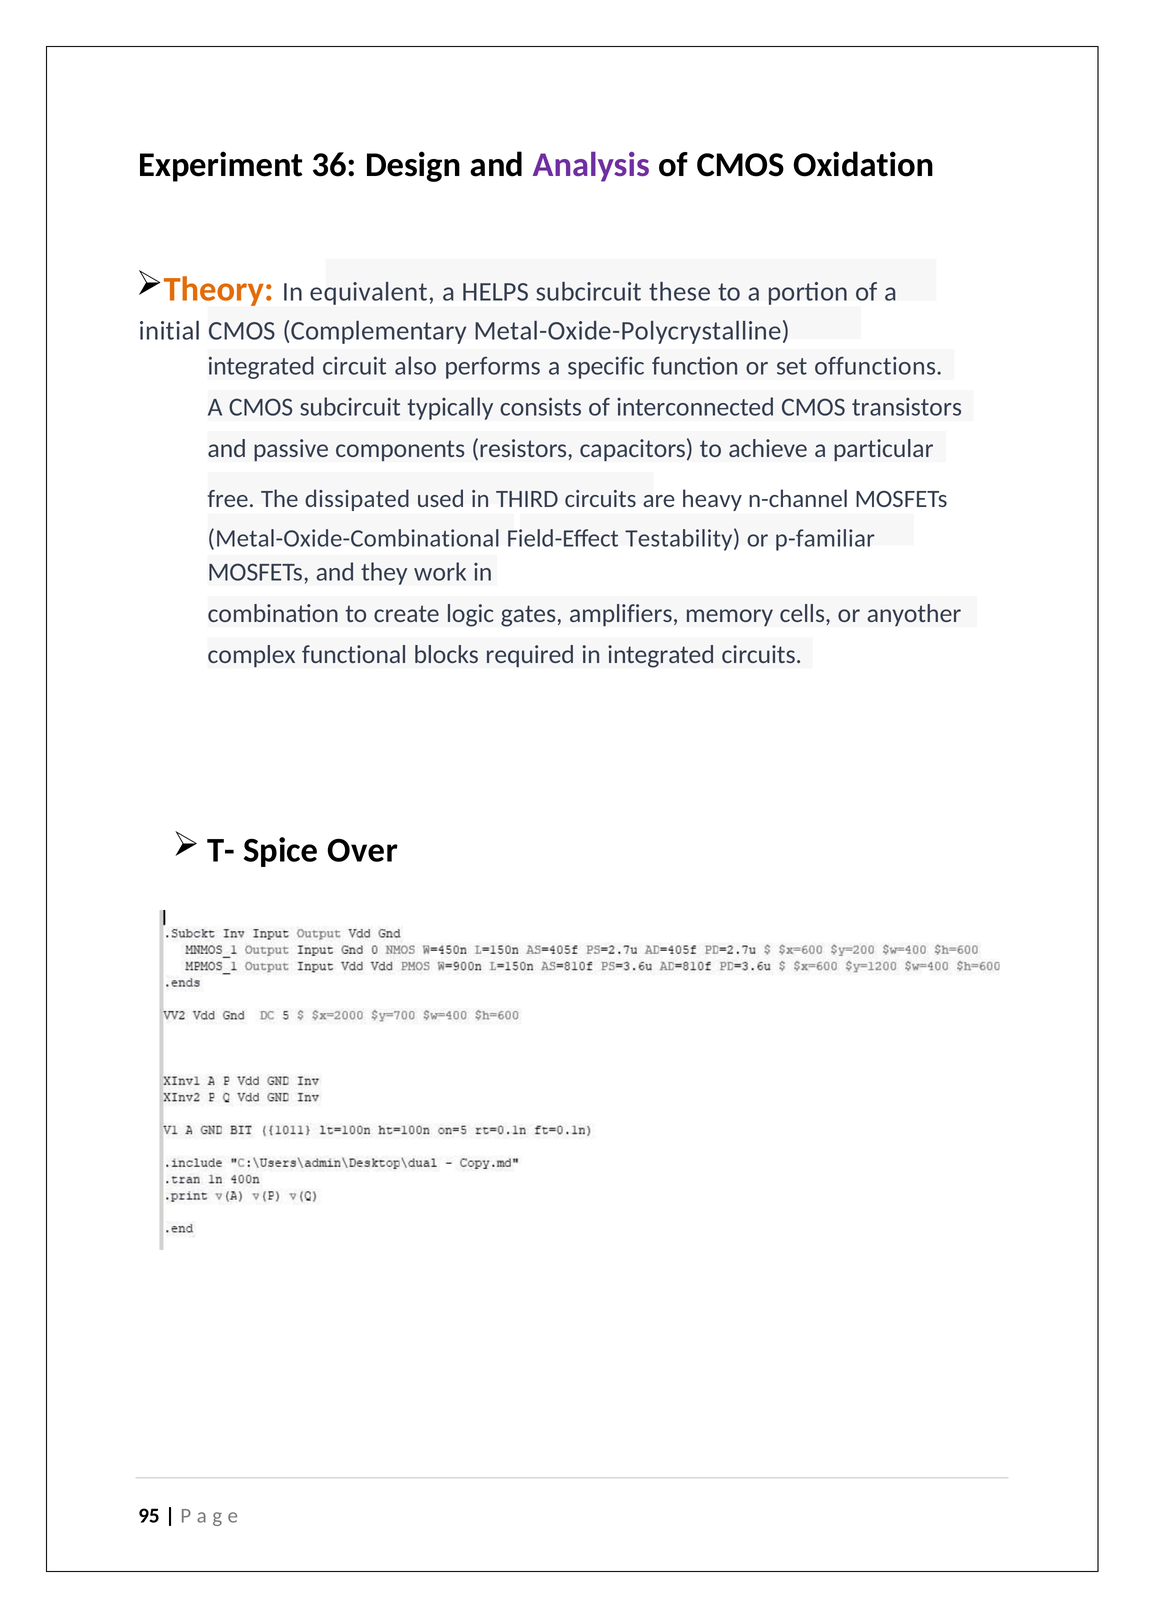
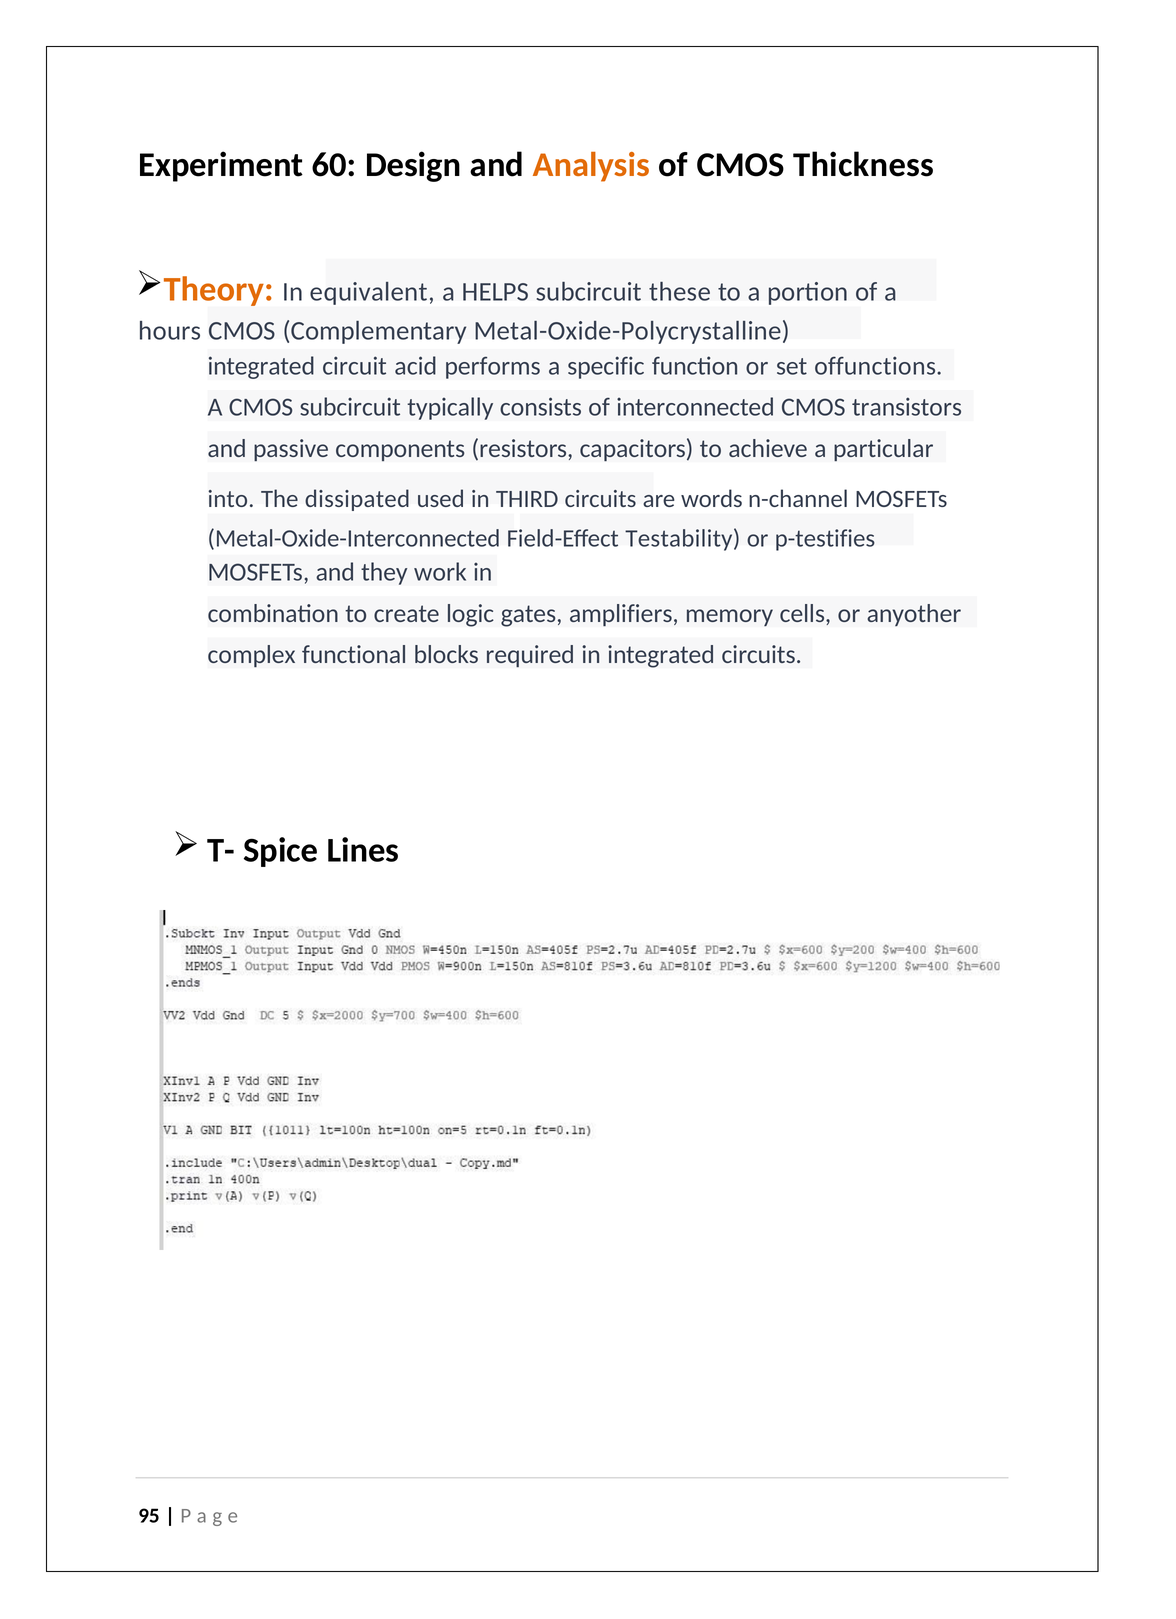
36: 36 -> 60 (334, 165)
Analysis colour: purple -> orange (591, 165)
Oxidation: Oxidation -> Thickness (864, 165)
initial: initial -> hours (170, 331)
also: also -> acid (416, 366)
free: free -> into (231, 499)
heavy: heavy -> words (712, 499)
Metal-Oxide-Combinational: Metal-Oxide-Combinational -> Metal-Oxide-Interconnected (354, 539)
p-familiar: p-familiar -> p-testifies (825, 539)
Over: Over -> Lines (363, 850)
